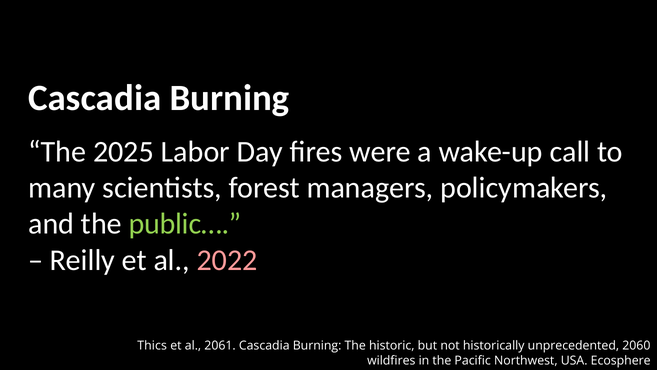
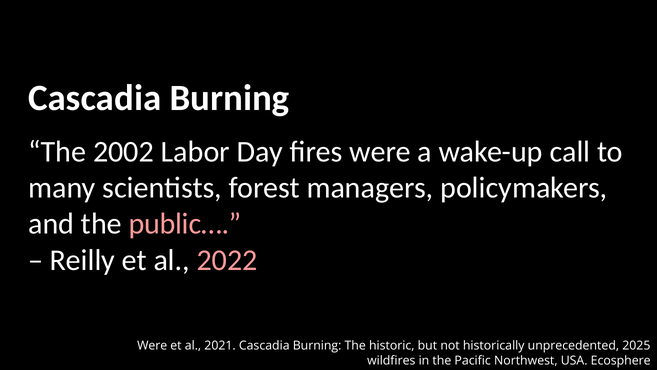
2025: 2025 -> 2002 (123, 151)
public… colour: light green -> pink (185, 224)
Thics: Thics -> Were (152, 345)
2061: 2061 -> 2021 (220, 345)
2060: 2060 -> 2025 (636, 345)
